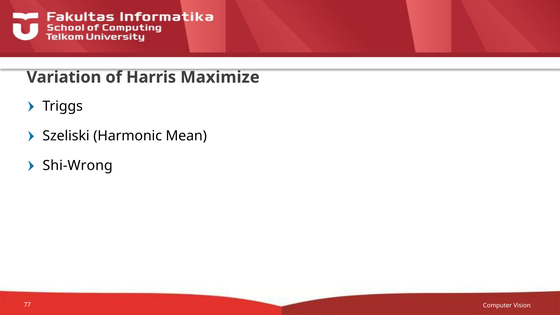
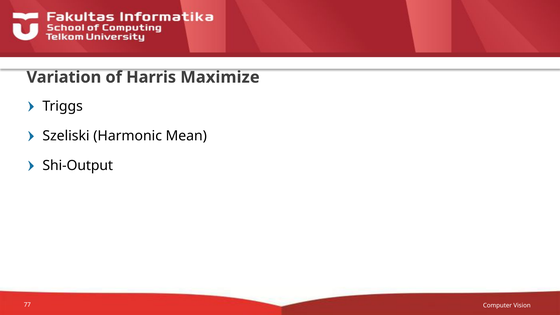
Shi-Wrong: Shi-Wrong -> Shi-Output (78, 165)
